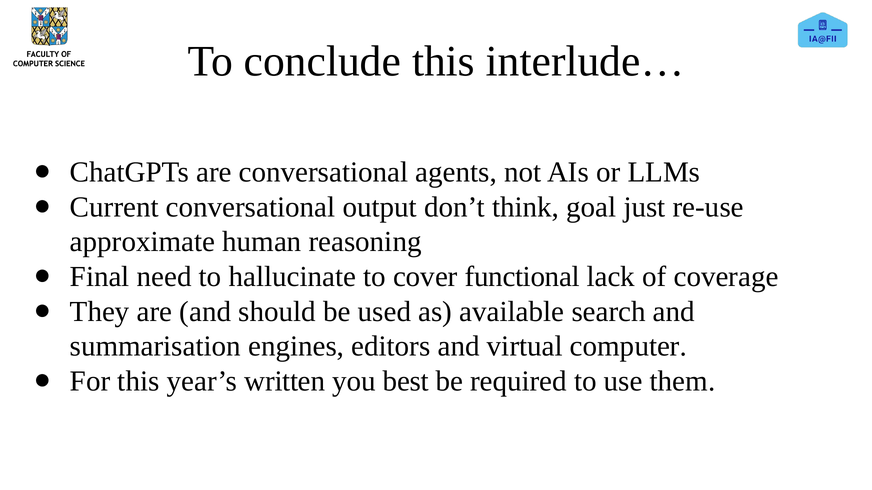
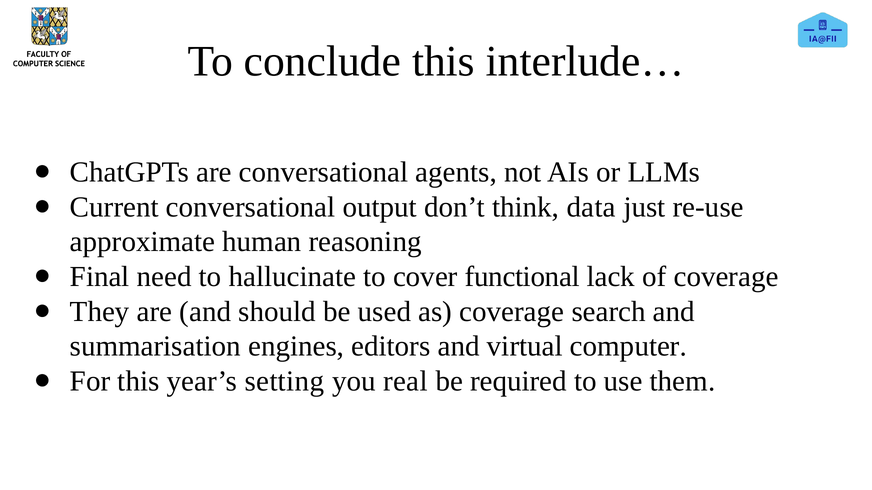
goal: goal -> data (591, 207)
as available: available -> coverage (512, 312)
written: written -> setting (284, 382)
best: best -> real (406, 382)
